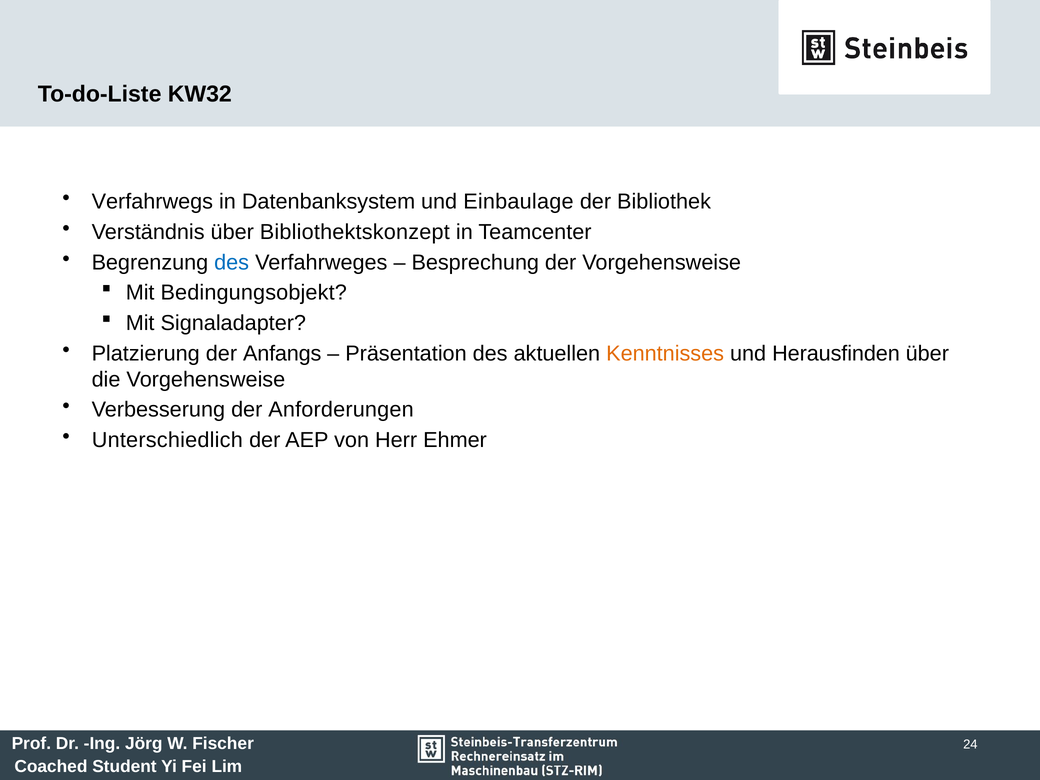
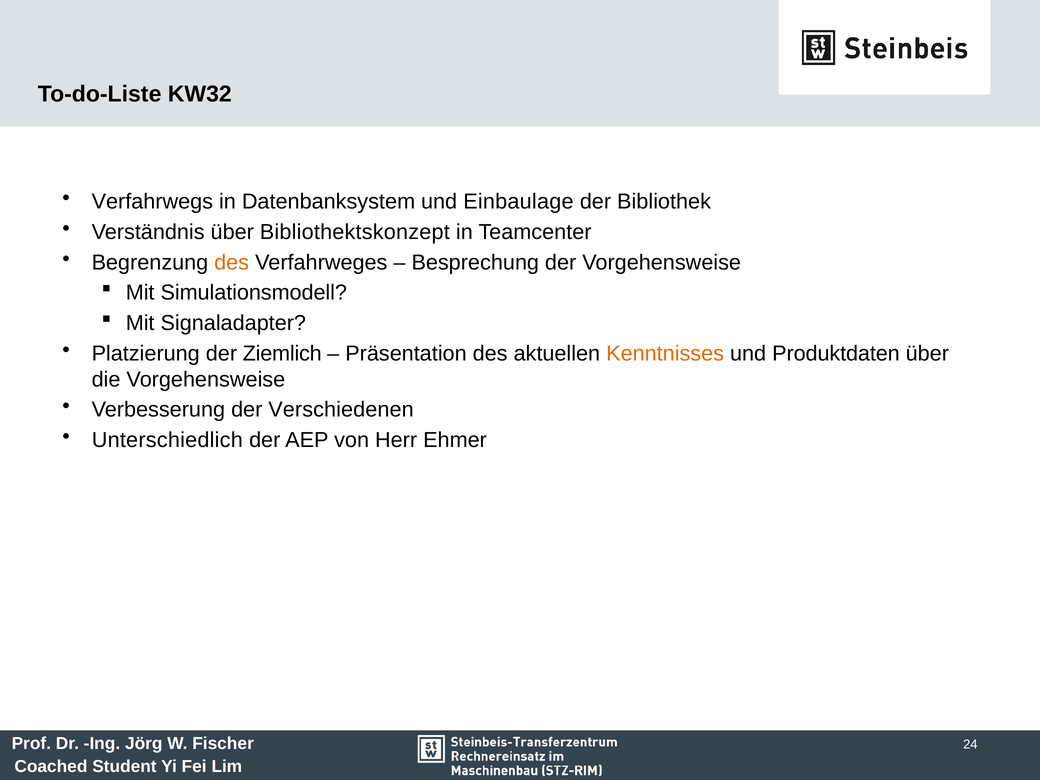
des colour: blue -> orange (232, 262)
Bedingungsobjekt: Bedingungsobjekt -> Simulationsmodell (254, 293)
Anfangs: Anfangs -> Ziemlich (282, 353)
Herausfinden: Herausfinden -> Produktdaten (836, 353)
Anforderungen: Anforderungen -> Verschiedenen (341, 410)
